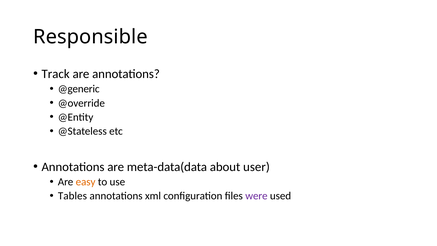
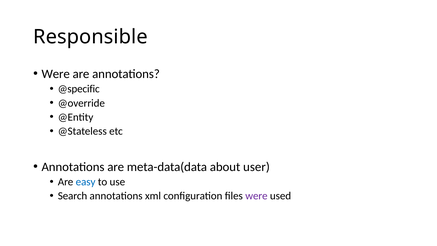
Track: Track -> Were (56, 74)
@generic: @generic -> @specific (79, 89)
easy colour: orange -> blue (86, 182)
Tables: Tables -> Search (73, 196)
